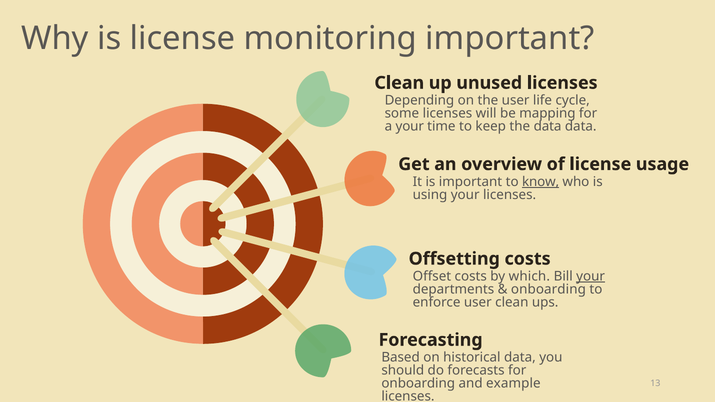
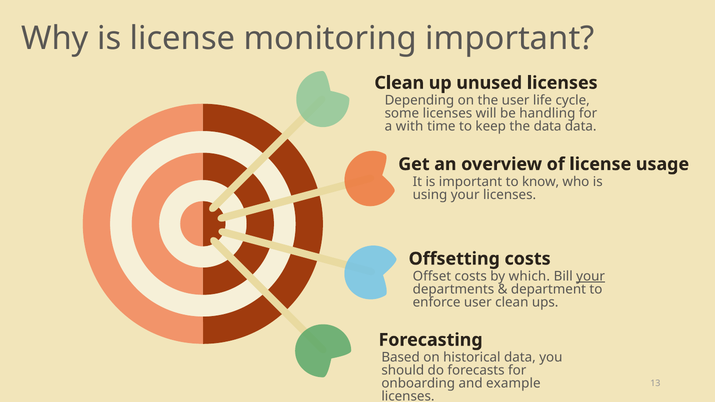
mapping: mapping -> handling (547, 113)
a your: your -> with (410, 126)
know underline: present -> none (541, 182)
onboarding: onboarding -> department (548, 289)
